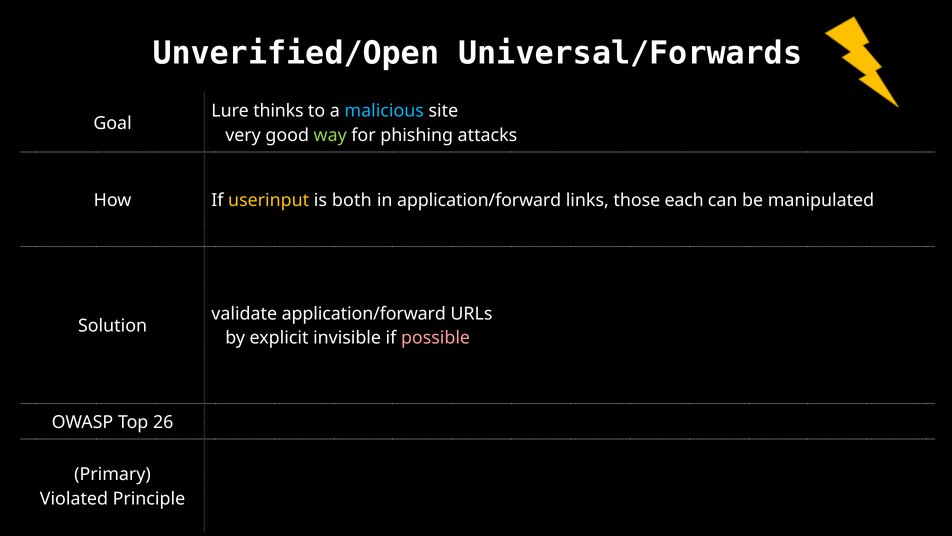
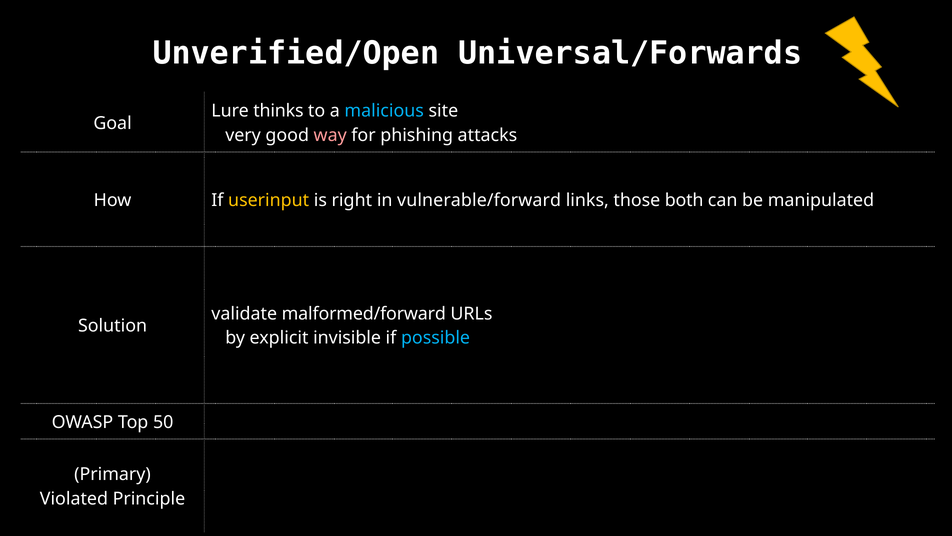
way colour: light green -> pink (330, 135)
both: both -> right (352, 200)
in application/forward: application/forward -> vulnerable/forward (479, 200)
each: each -> both (684, 200)
validate application/forward: application/forward -> malformed/forward (364, 313)
possible colour: pink -> light blue (436, 338)
26: 26 -> 50 (163, 422)
